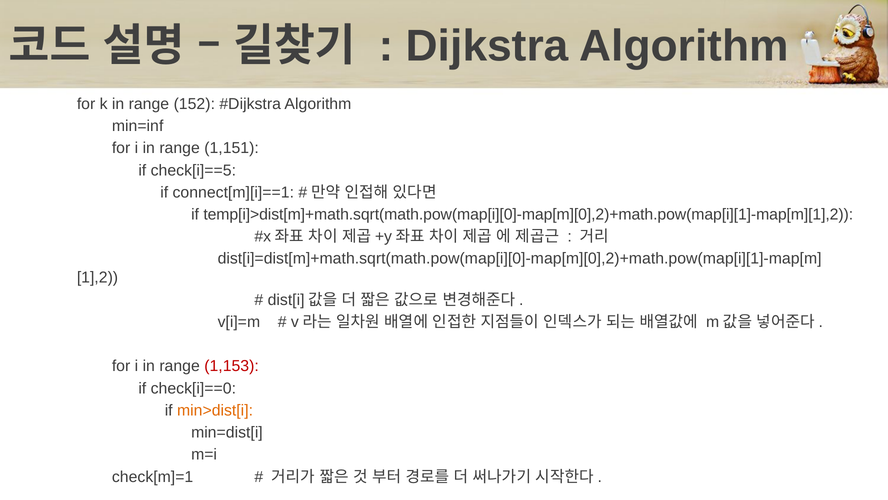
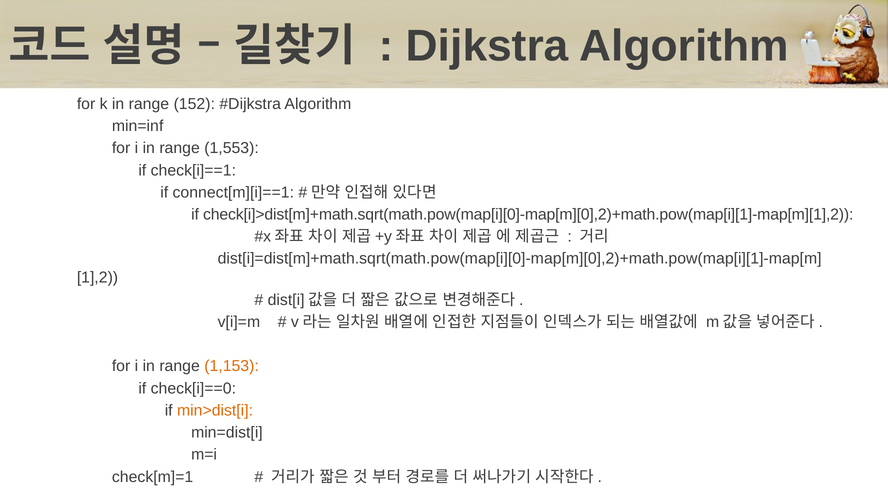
1,151: 1,151 -> 1,553 (232, 148)
check[i]==5: check[i]==5 -> check[i]==1 (193, 170)
temp[i]>dist[m]+math.sqrt(math.pow(map[i][0]-map[m][0],2)+math.pow(map[i][1]-map[m][1],2: temp[i]>dist[m]+math.sqrt(math.pow(map[i][0]-map[m][0],2)+math.pow(map[i][1]-map[m][1],2 -> check[i]>dist[m]+math.sqrt(math.pow(map[i][0]-map[m][0],2)+math.pow(map[i][1]-map[m][1],2 (528, 214)
1,153 colour: red -> orange (232, 366)
